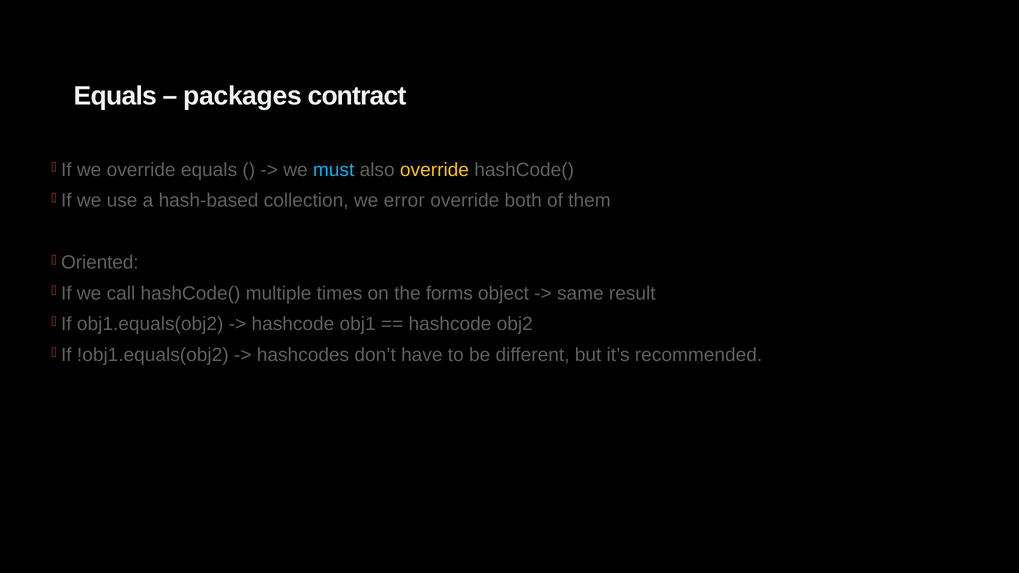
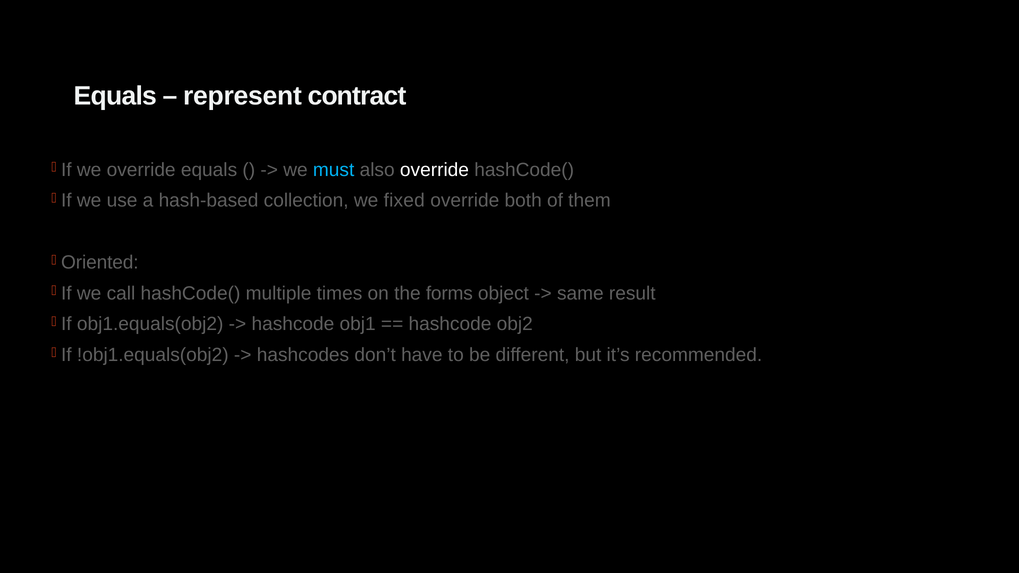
packages: packages -> represent (243, 96)
override colour: yellow -> white (434, 170)
error: error -> fixed (404, 201)
